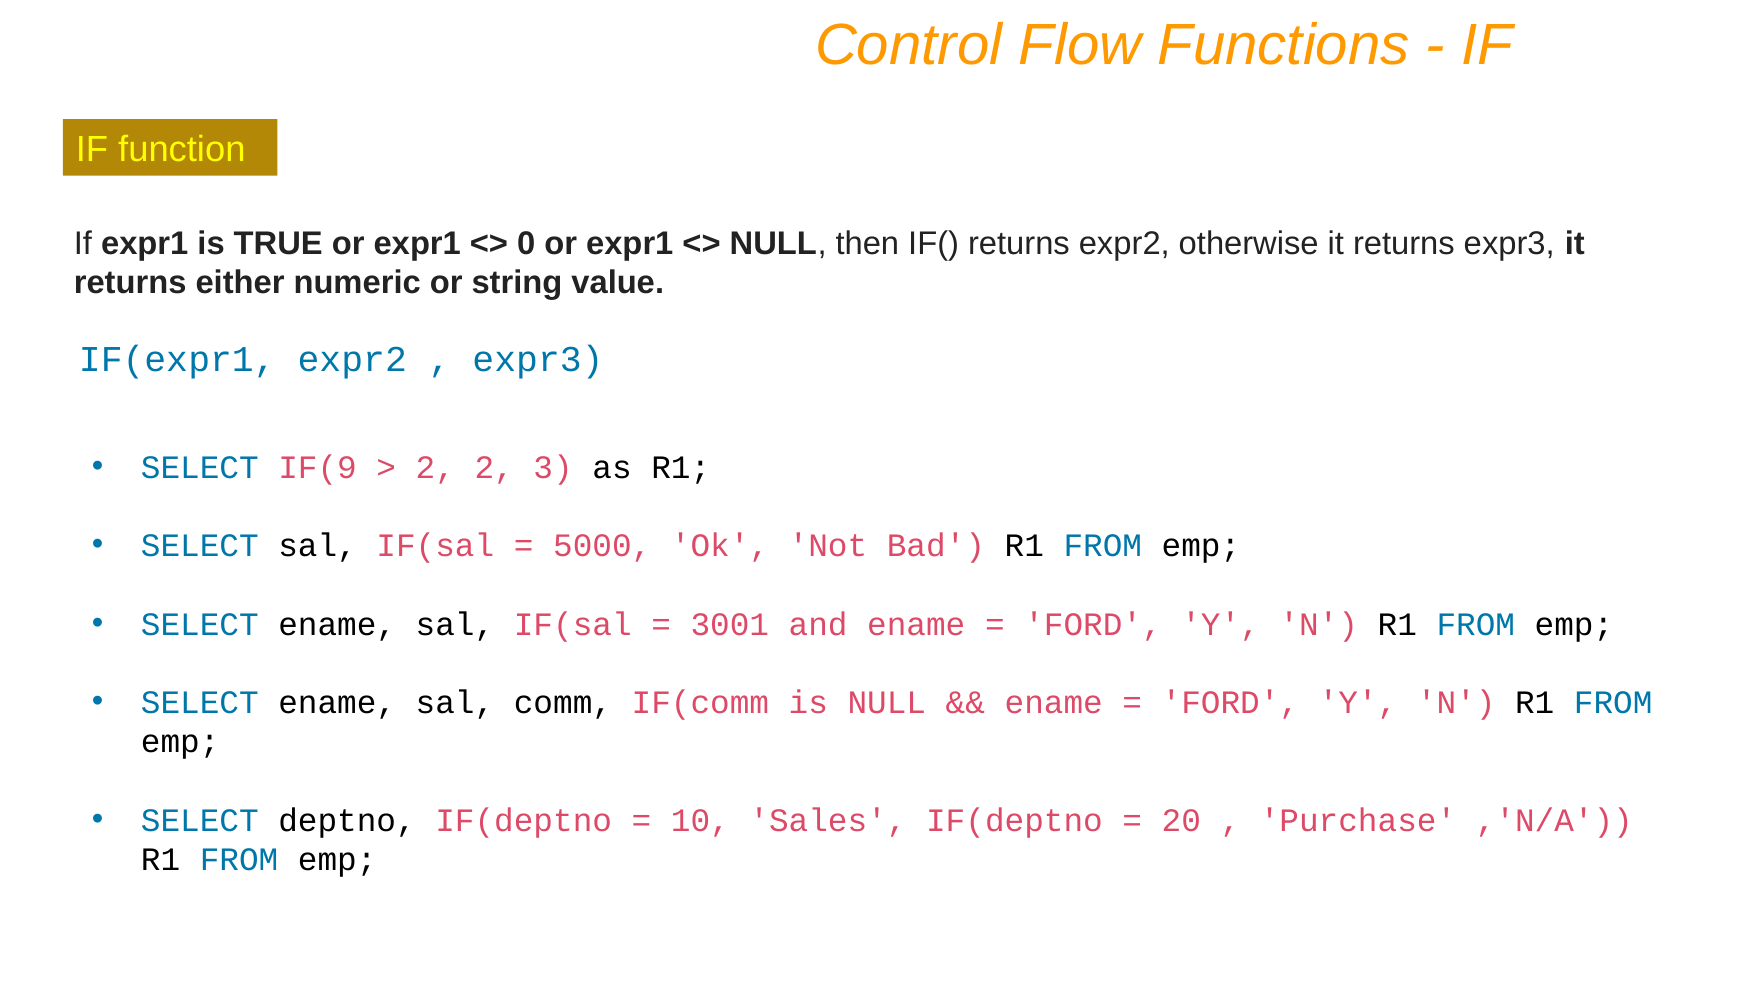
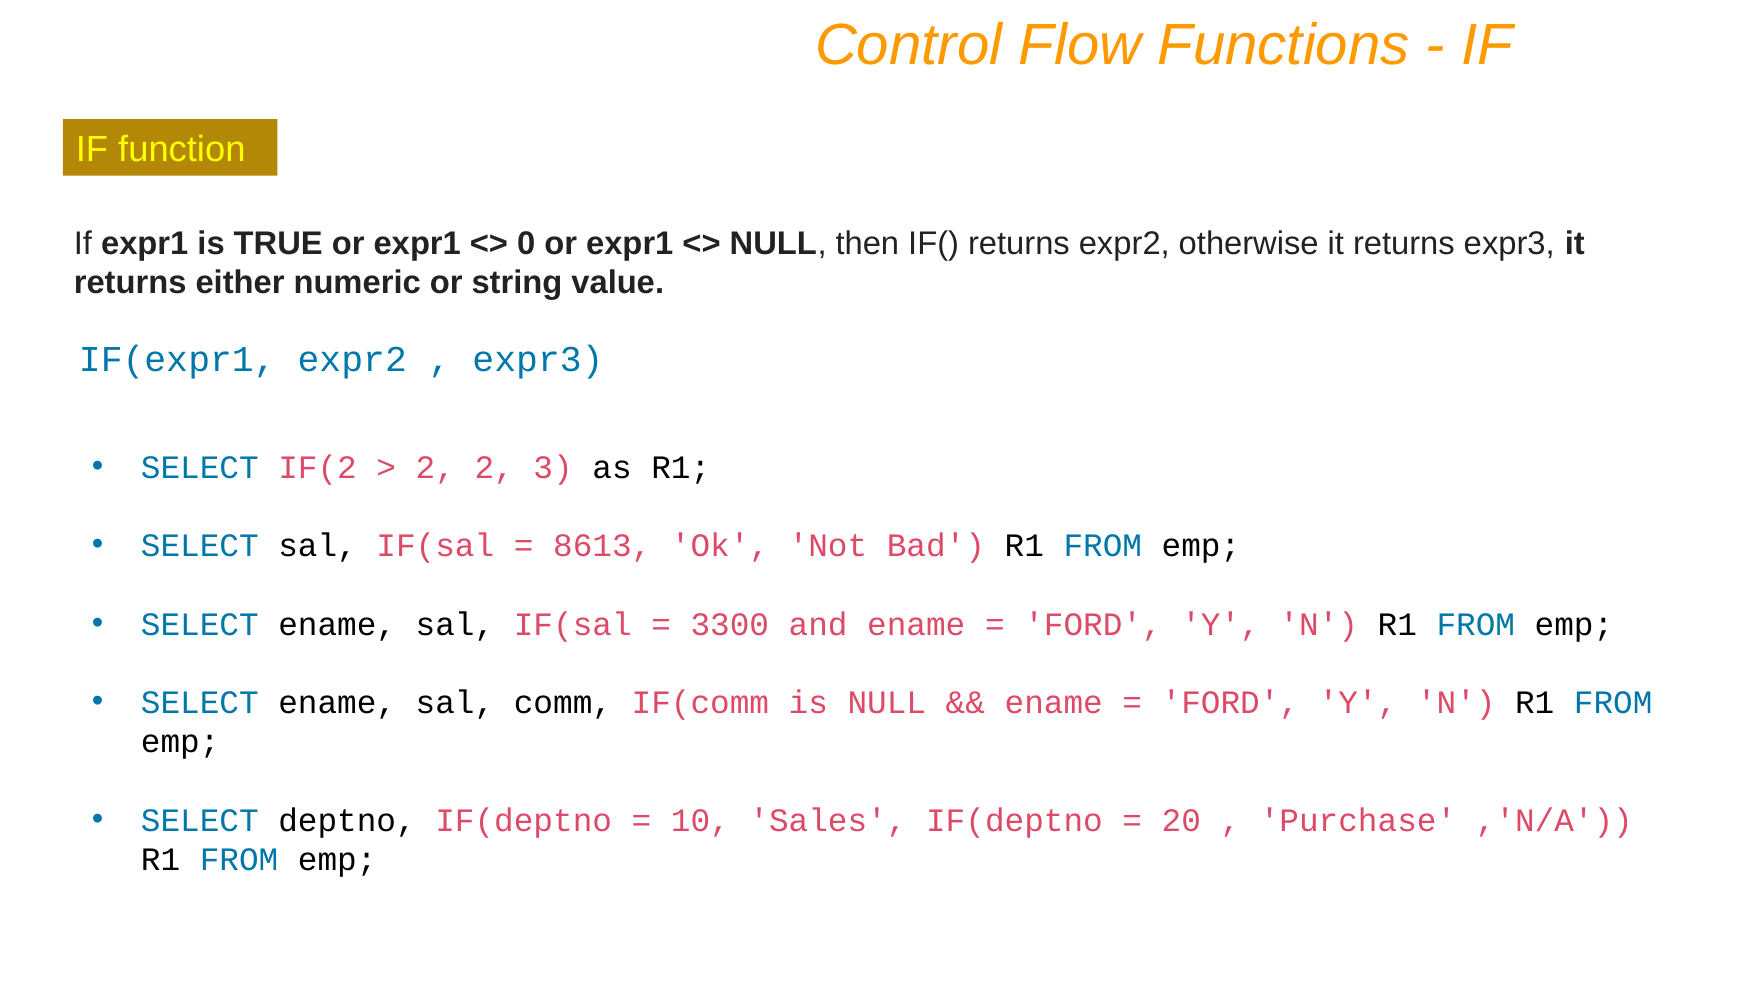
IF(9: IF(9 -> IF(2 (318, 468)
5000: 5000 -> 8613 (602, 546)
3001: 3001 -> 3300 (730, 625)
